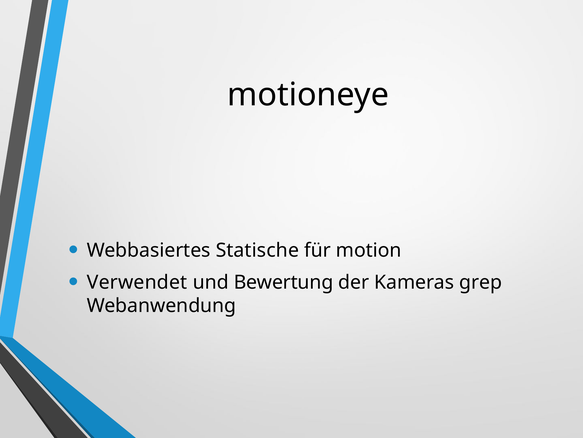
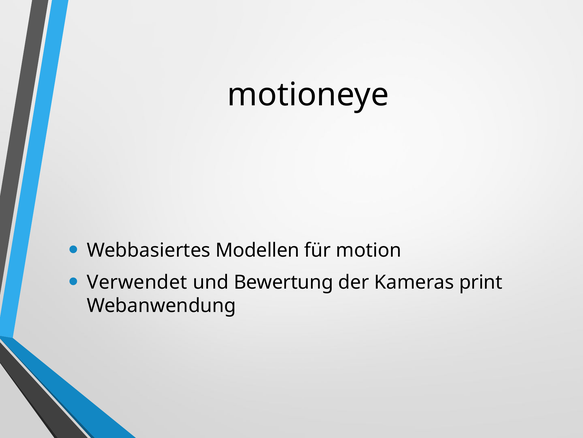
Statische: Statische -> Modellen (257, 250)
grep: grep -> print (481, 282)
